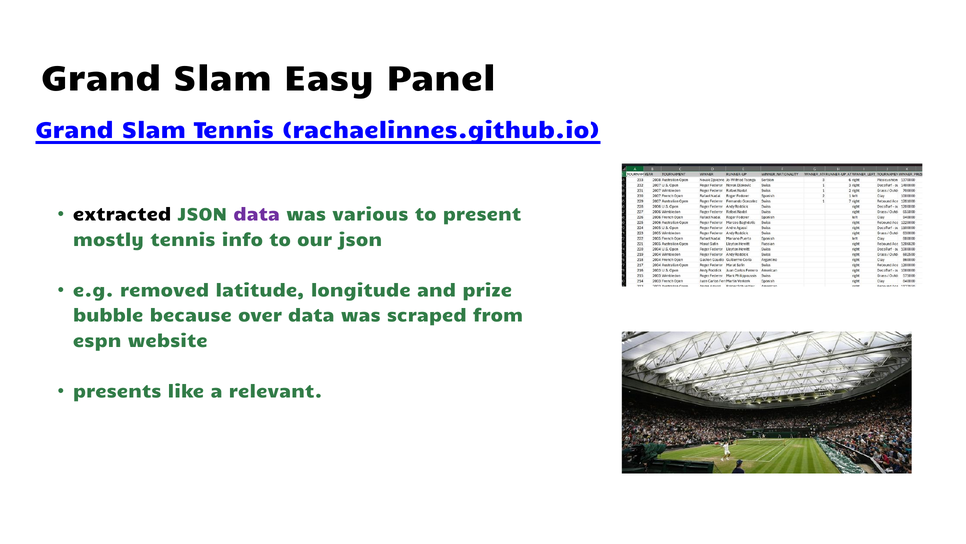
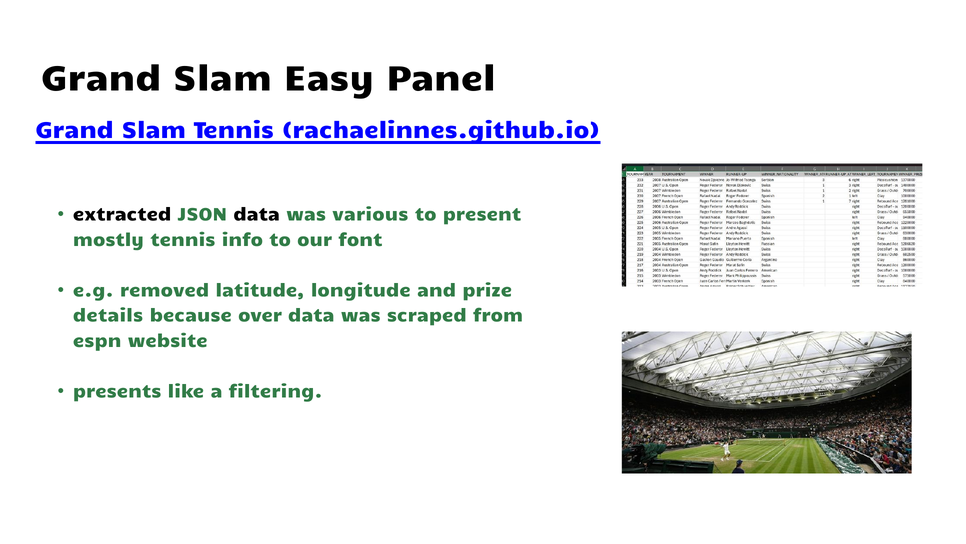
data colour: purple -> black (257, 215)
our json: json -> font (360, 240)
bubble: bubble -> details (108, 316)
relevant: relevant -> filtering (276, 391)
